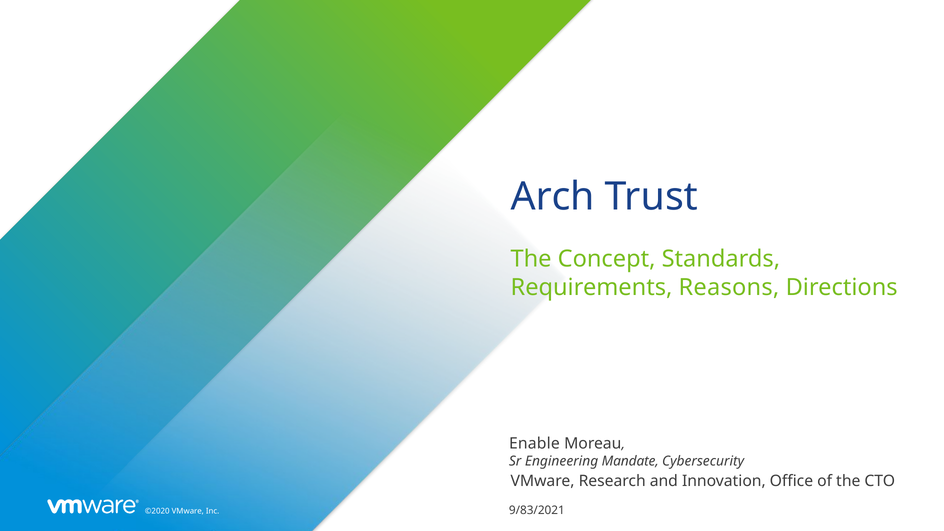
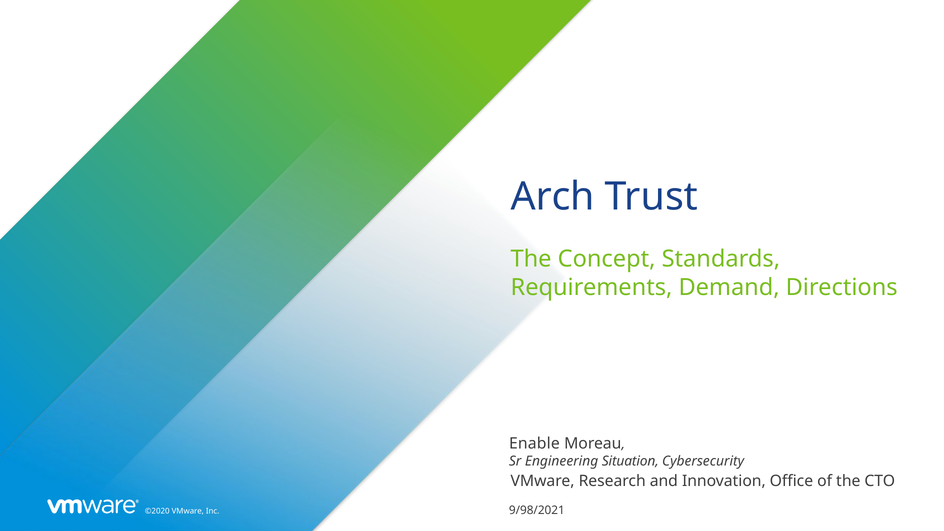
Reasons: Reasons -> Demand (729, 287)
Mandate: Mandate -> Situation (630, 461)
9/83/2021: 9/83/2021 -> 9/98/2021 (537, 510)
